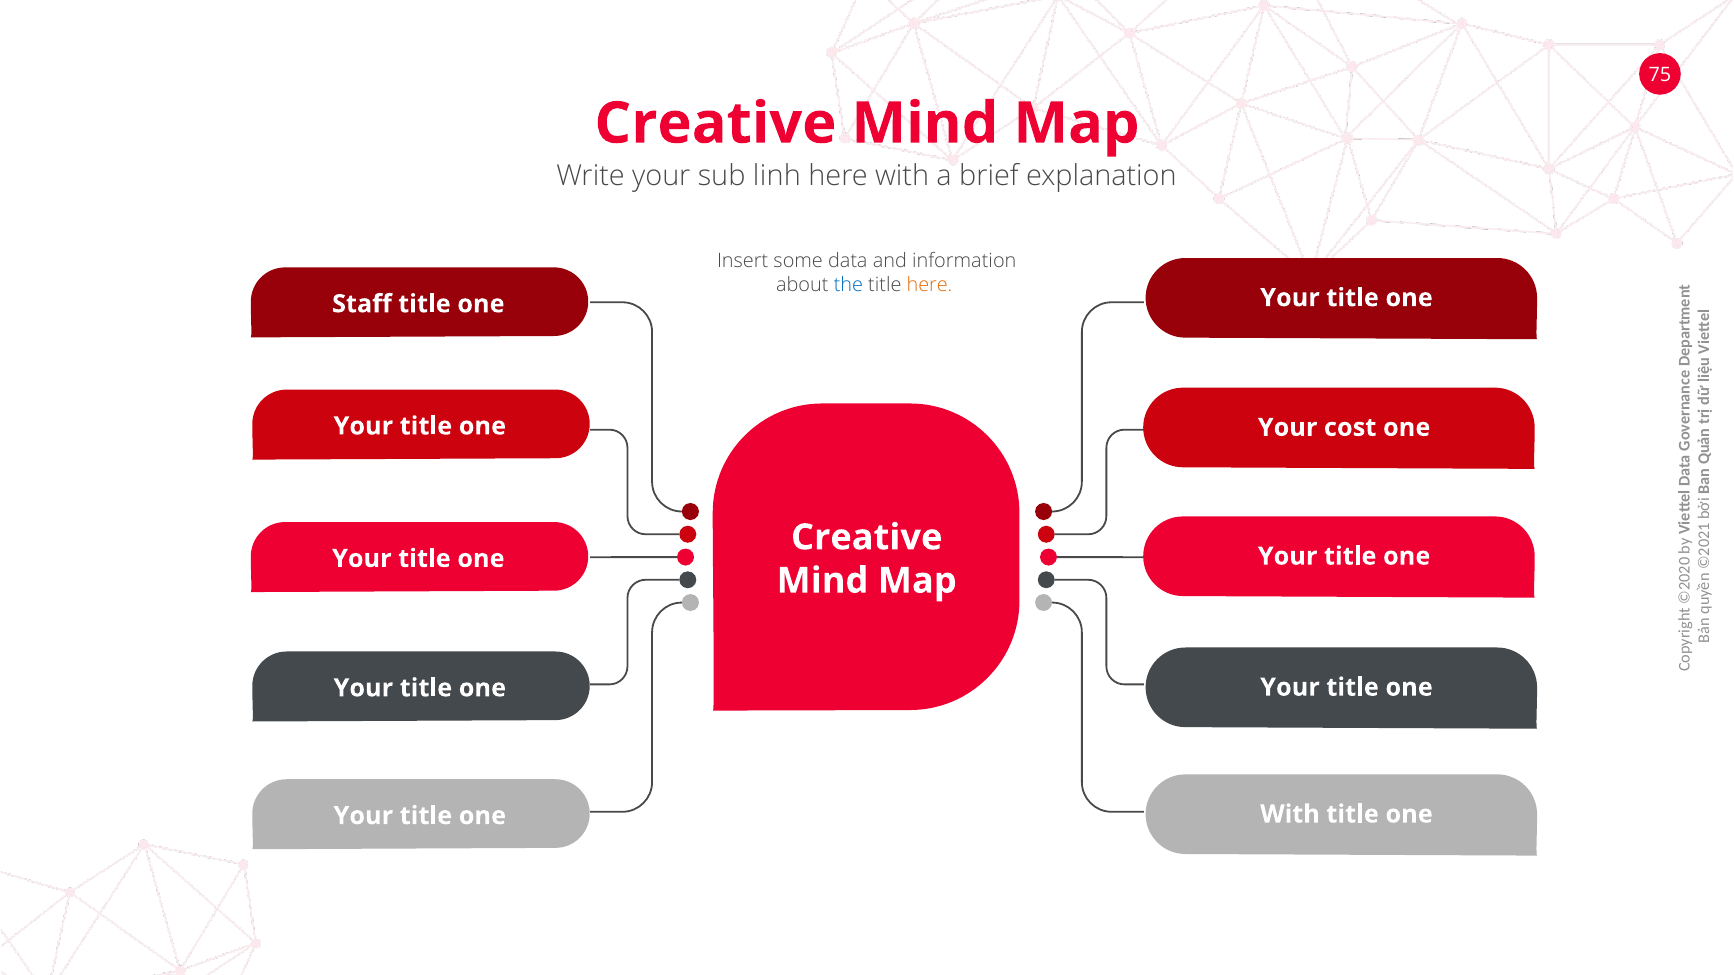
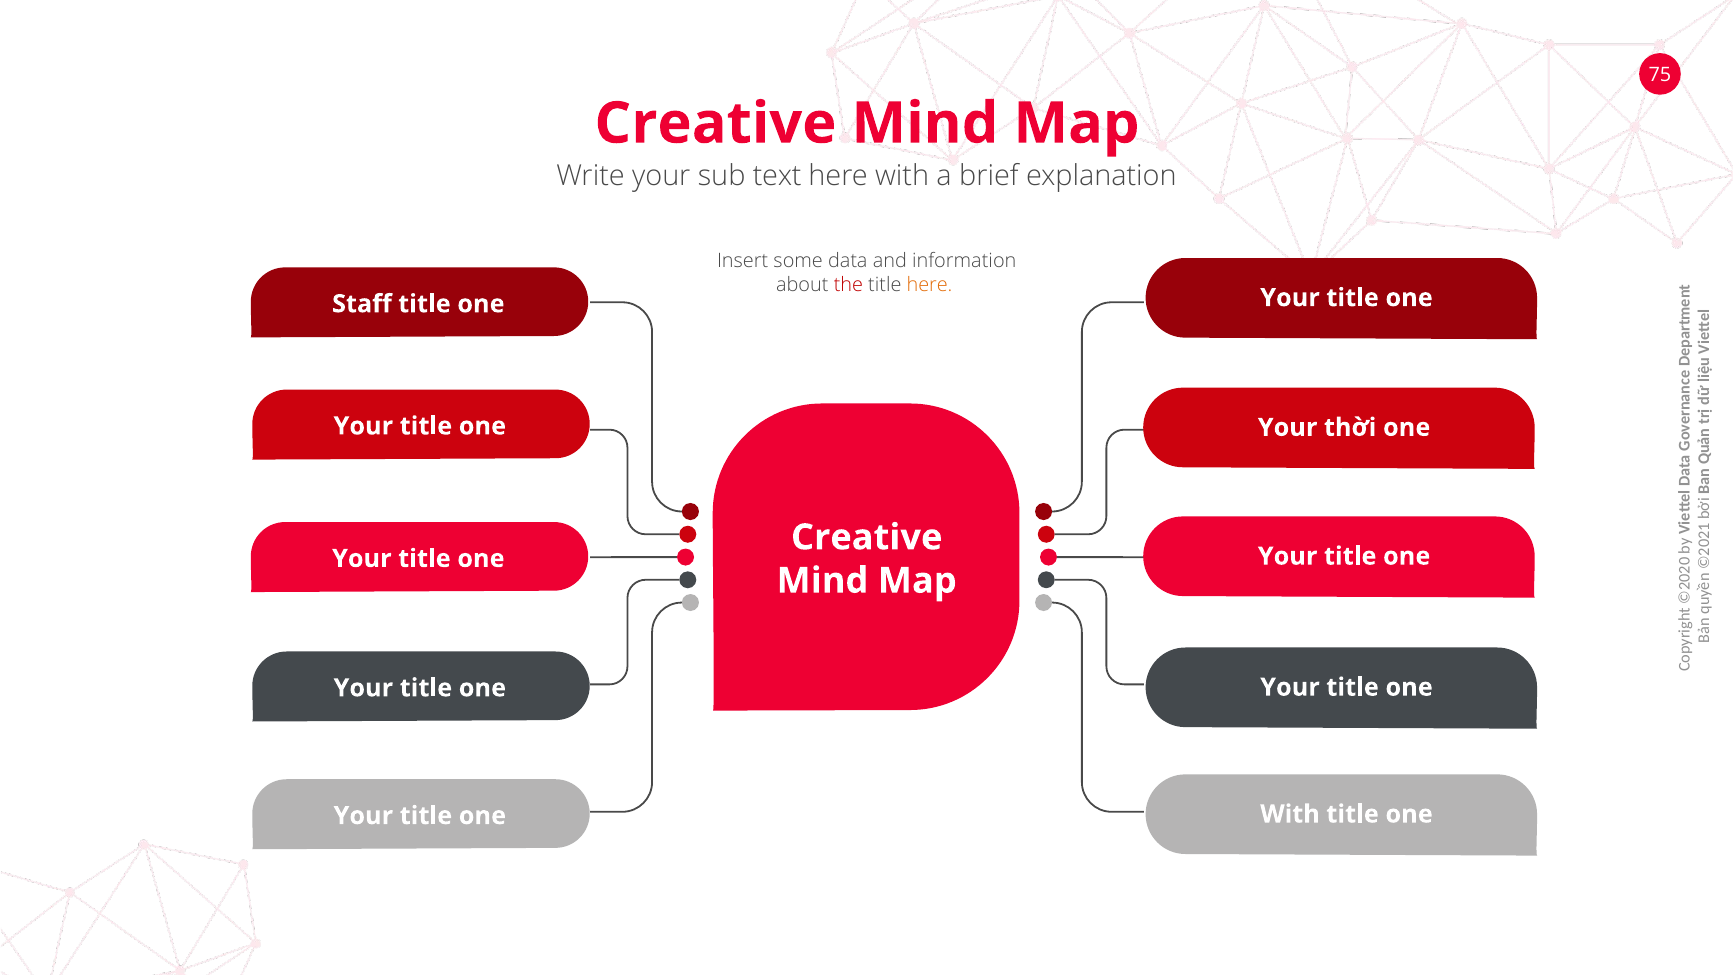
linh: linh -> text (777, 176)
the colour: blue -> red (848, 285)
cost: cost -> thời (1350, 428)
